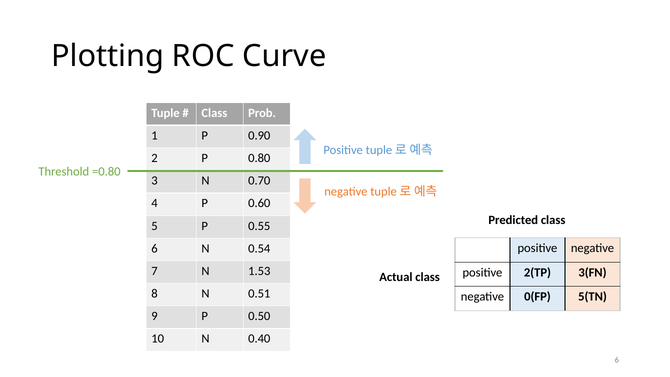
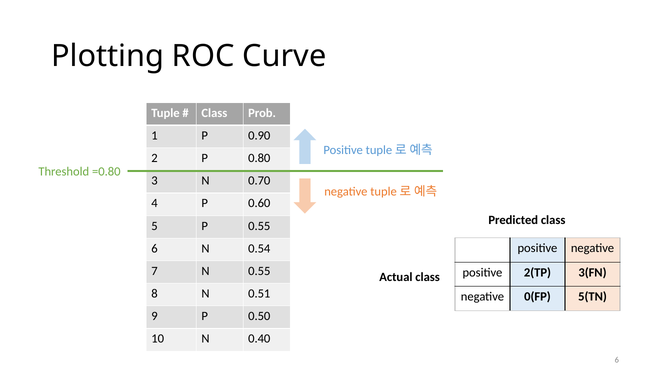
N 1.53: 1.53 -> 0.55 (259, 271)
